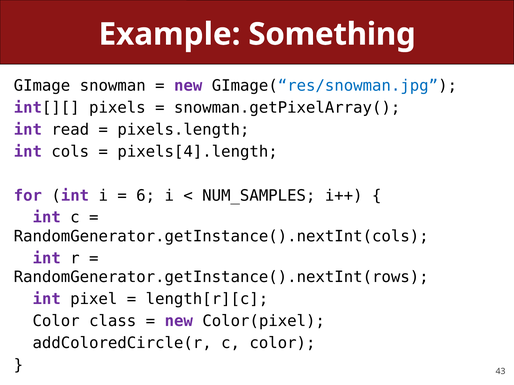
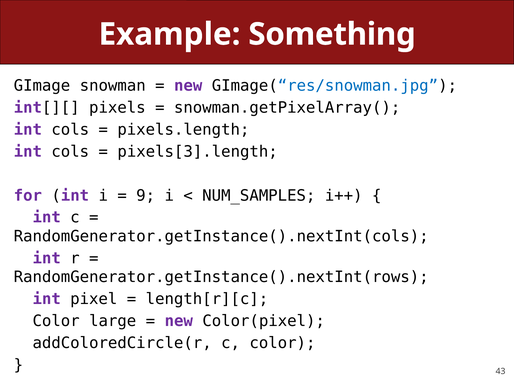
read: read -> cols (70, 130)
pixels[4].length: pixels[4].length -> pixels[3].length (198, 152)
6: 6 -> 9 (146, 196)
class: class -> large (113, 321)
